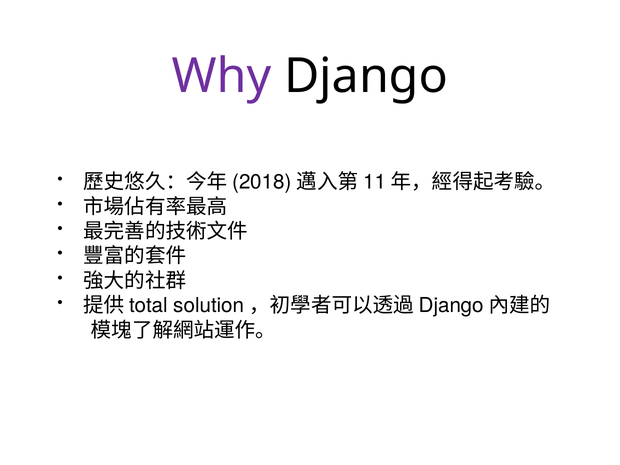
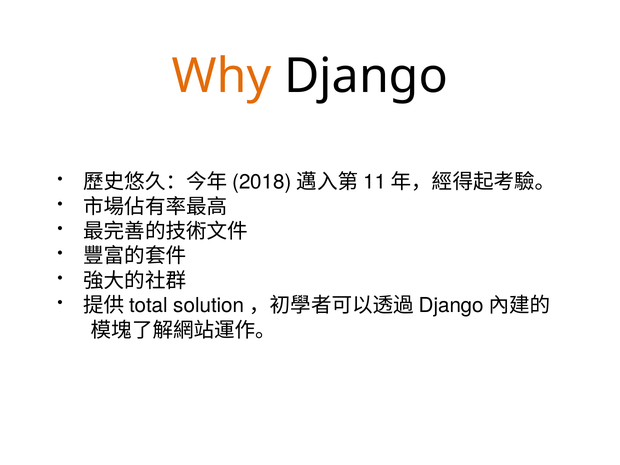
Why colour: purple -> orange (222, 76)
